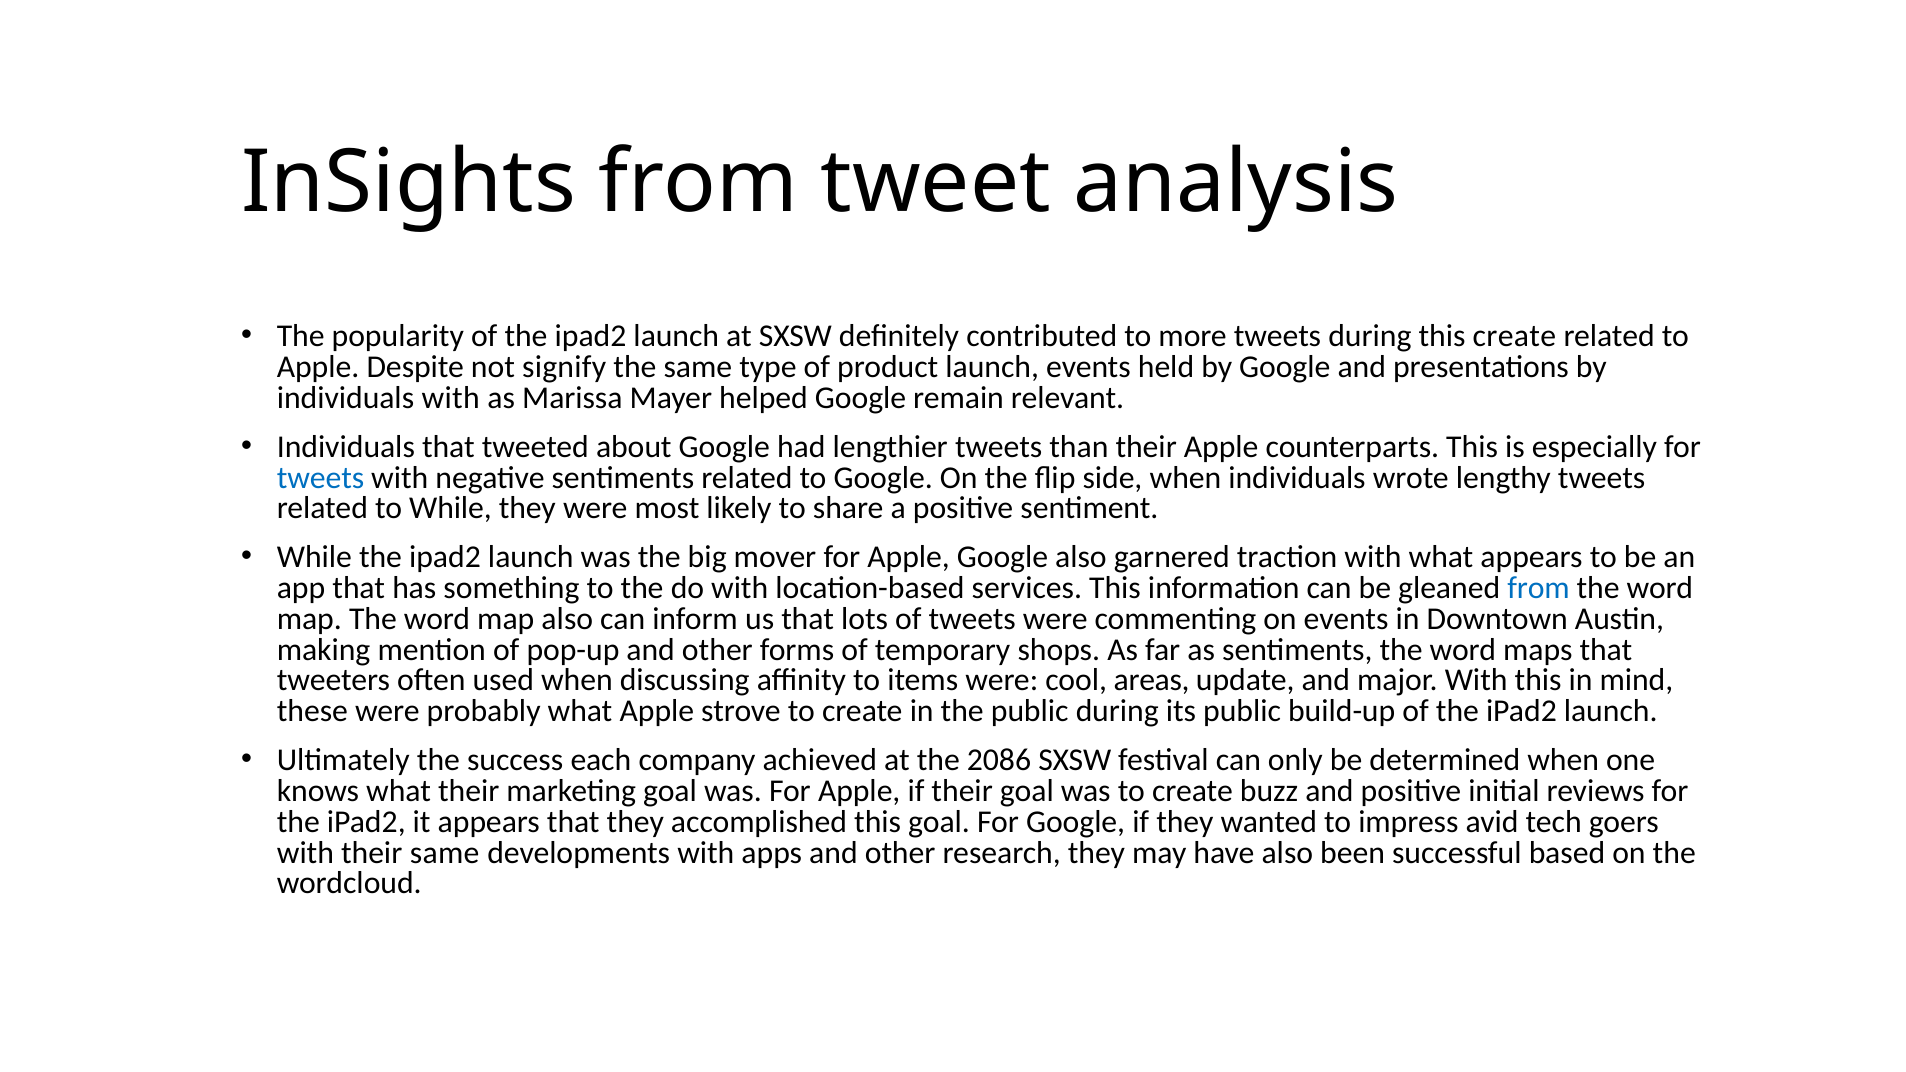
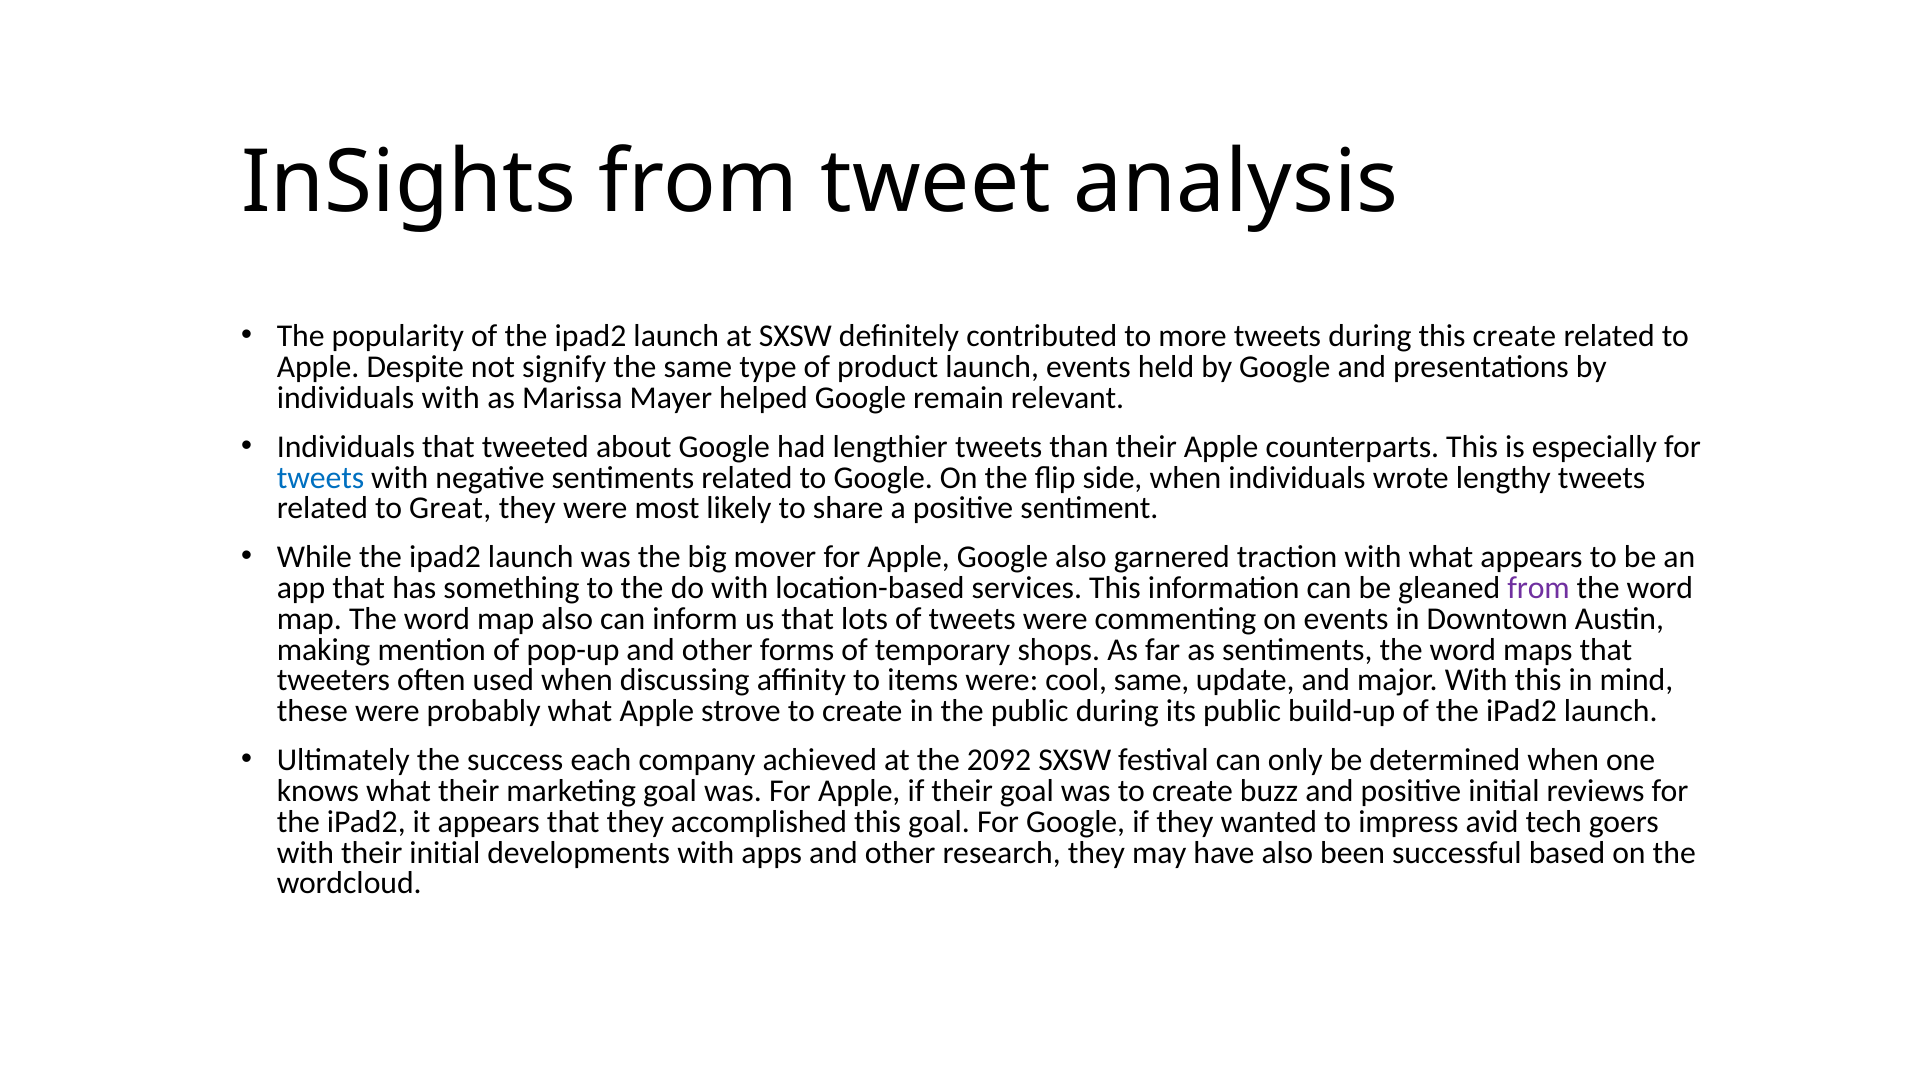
to While: While -> Great (450, 509)
from colour: blue -> purple (1539, 588)
cool areas: areas -> same (1152, 681)
2086: 2086 -> 2092 (999, 760)
their same: same -> initial (445, 853)
